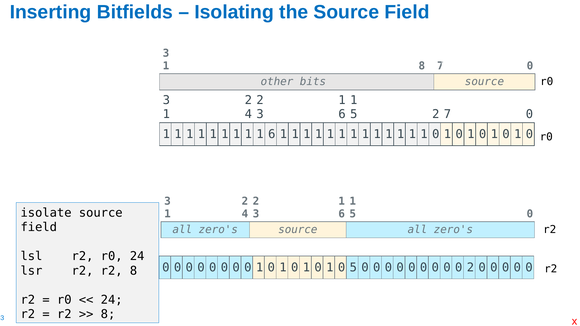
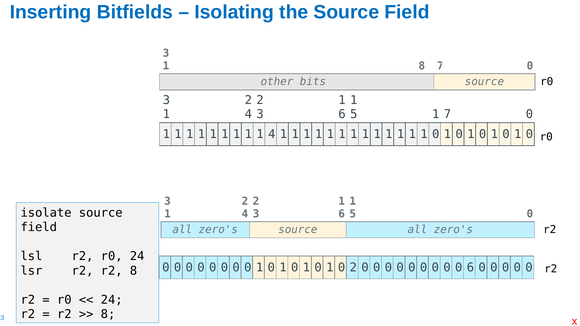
5 2: 2 -> 1 (436, 114)
1 1 6: 6 -> 4 (272, 134)
0 5: 5 -> 2 (353, 268)
0 2: 2 -> 6 (470, 268)
